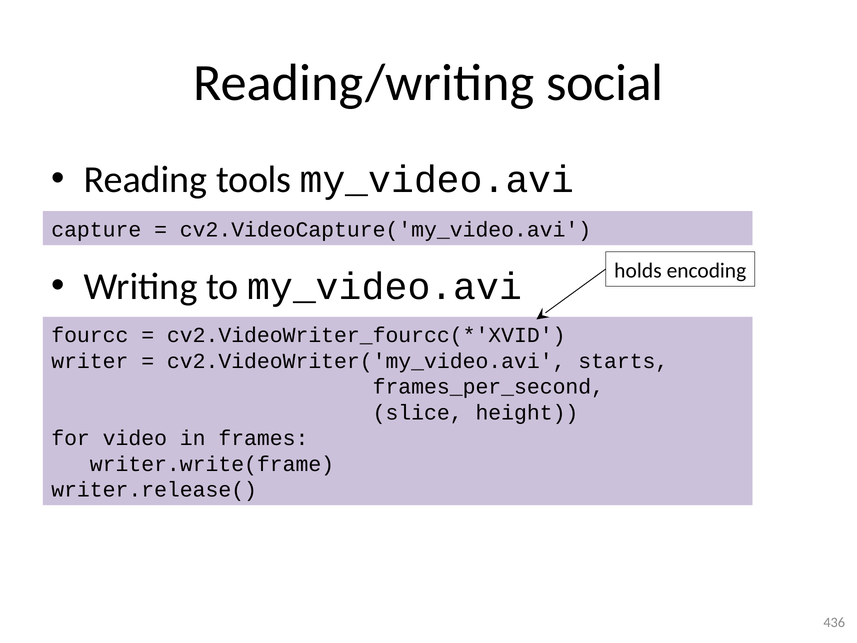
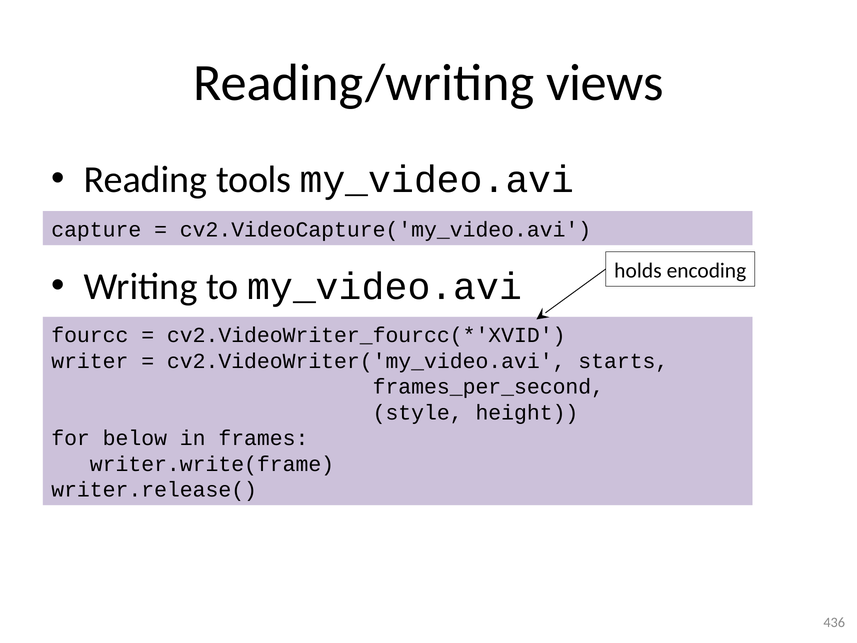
social: social -> views (605, 83)
slice: slice -> style (418, 412)
video: video -> below (135, 438)
